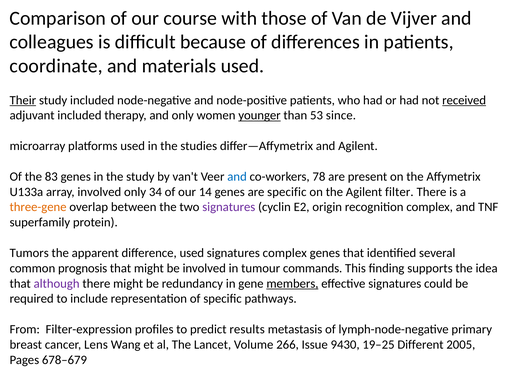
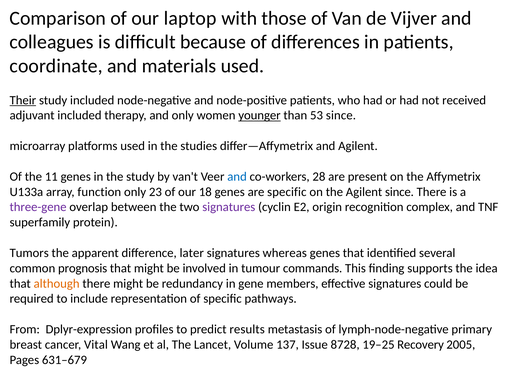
course: course -> laptop (190, 18)
received underline: present -> none (464, 100)
83: 83 -> 11 (51, 176)
78: 78 -> 28 (319, 176)
array involved: involved -> function (99, 192)
34: 34 -> 23 (155, 192)
14: 14 -> 18 (205, 192)
Agilent filter: filter -> since (399, 192)
three-gene colour: orange -> purple (38, 207)
difference used: used -> later (192, 253)
signatures complex: complex -> whereas (285, 253)
although colour: purple -> orange (57, 283)
members underline: present -> none (292, 283)
Filter-expression: Filter-expression -> Dplyr-expression (89, 329)
Lens: Lens -> Vital (96, 344)
266: 266 -> 137 (288, 344)
9430: 9430 -> 8728 (345, 344)
Different: Different -> Recovery (421, 344)
678–679: 678–679 -> 631–679 (64, 360)
